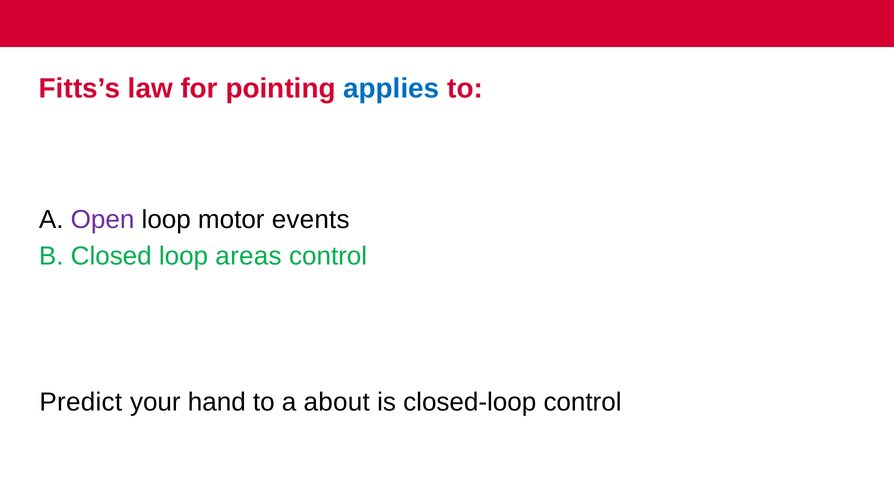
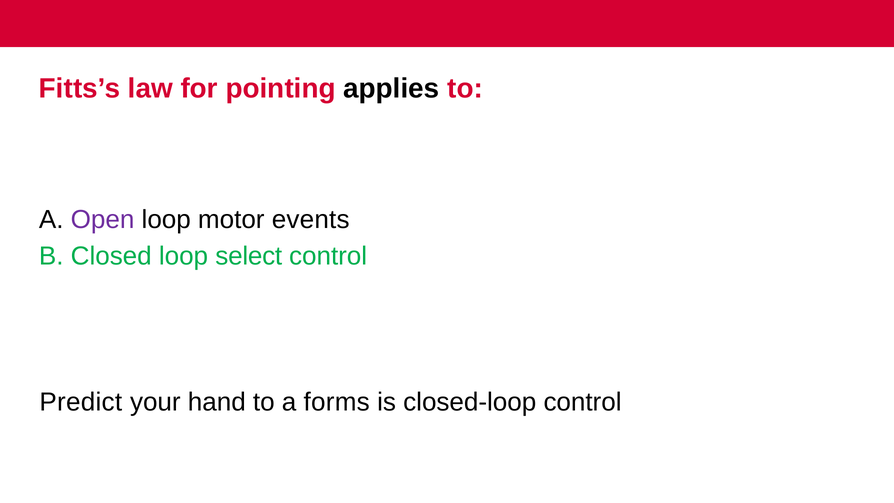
applies colour: blue -> black (391, 89)
areas: areas -> select (249, 256)
about: about -> forms (337, 402)
